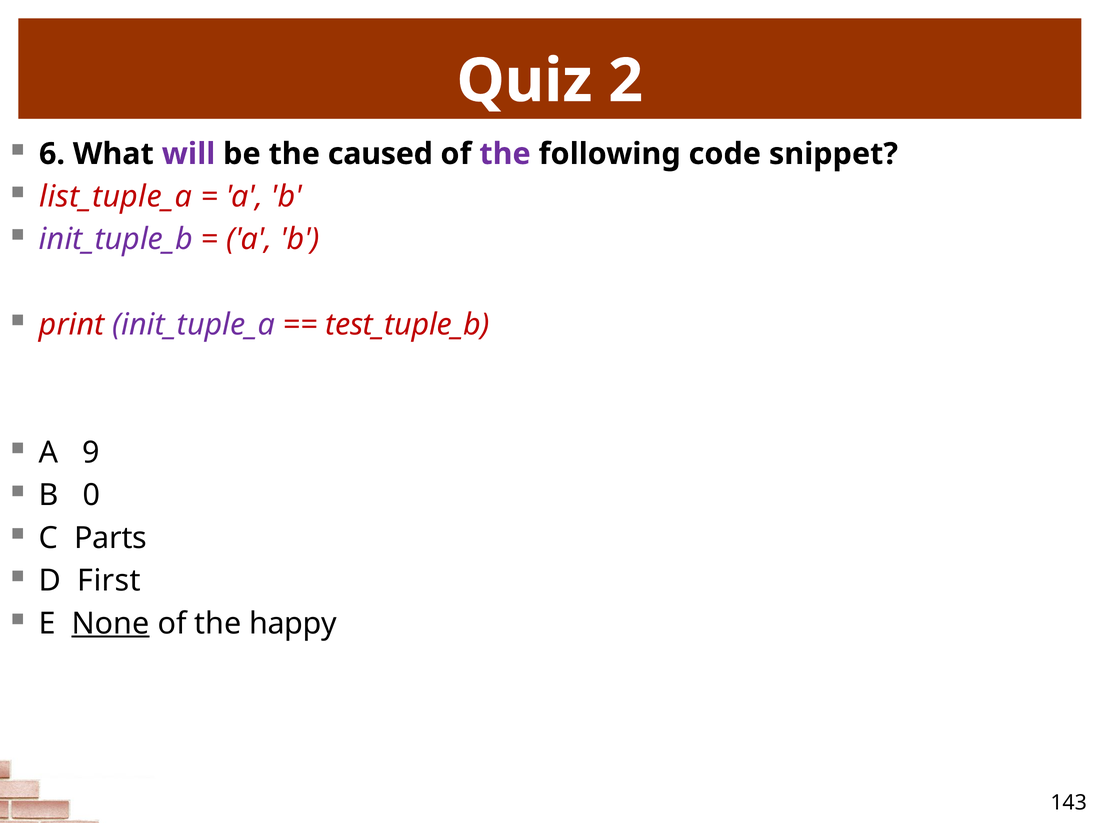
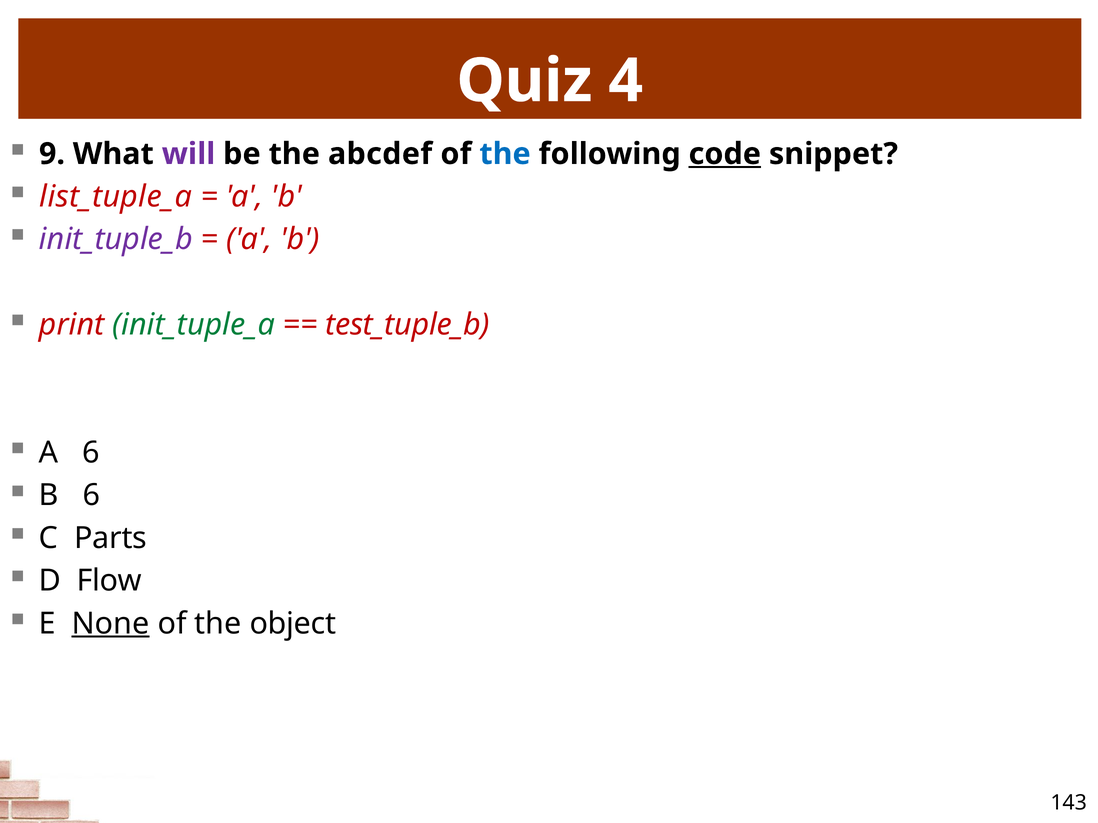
2: 2 -> 4 (626, 81)
6: 6 -> 9 (52, 154)
caused: caused -> abcdef (380, 154)
the colour: purple -> blue (505, 154)
code underline: none -> present (725, 154)
init_tuple_a colour: purple -> green (194, 325)
A 9: 9 -> 6 (91, 453)
B 0: 0 -> 6 (91, 496)
First: First -> Flow (109, 581)
happy: happy -> object (293, 624)
